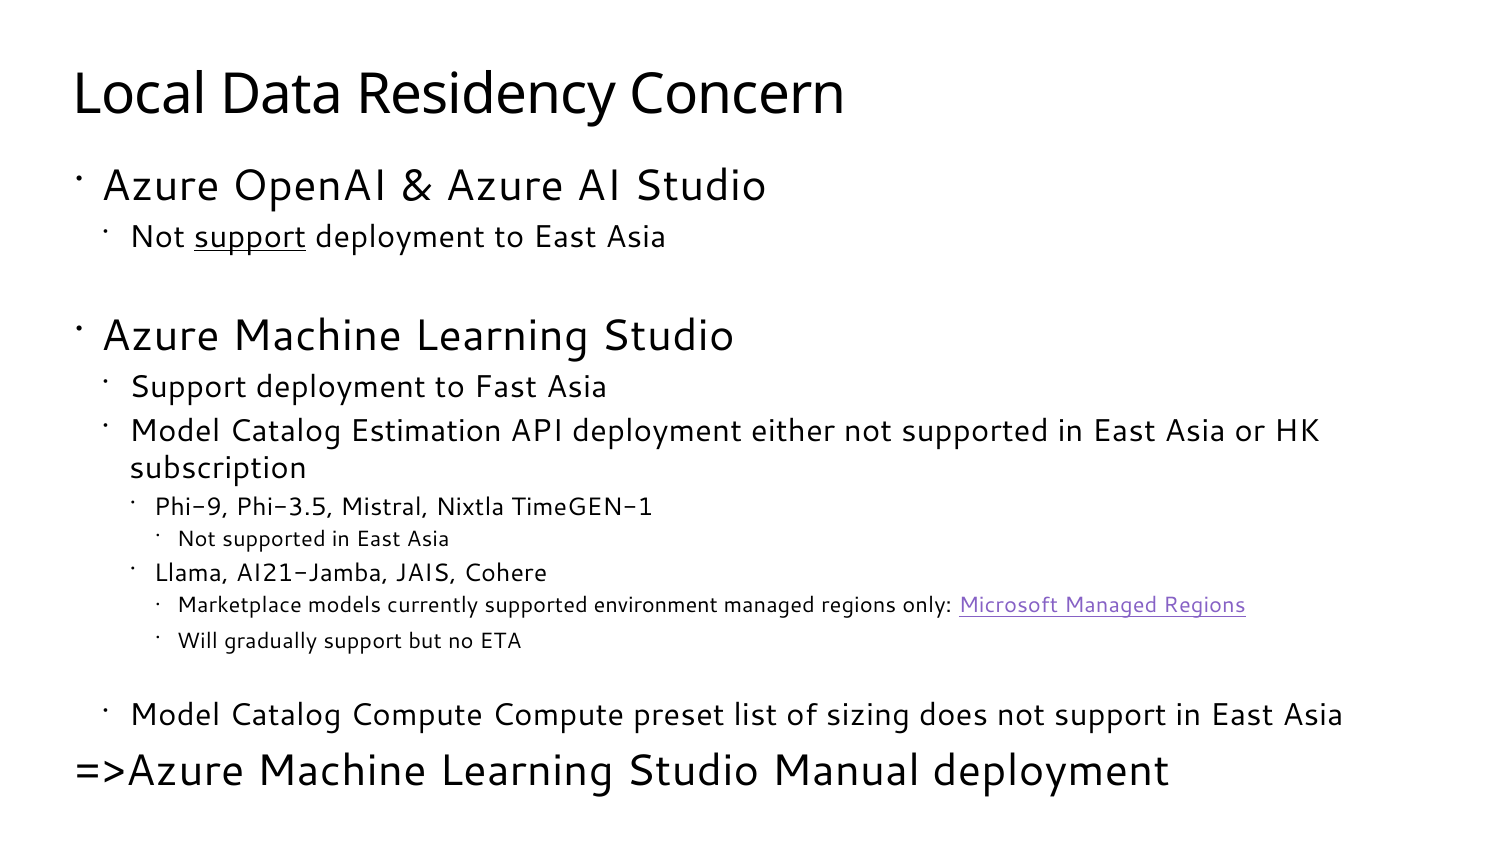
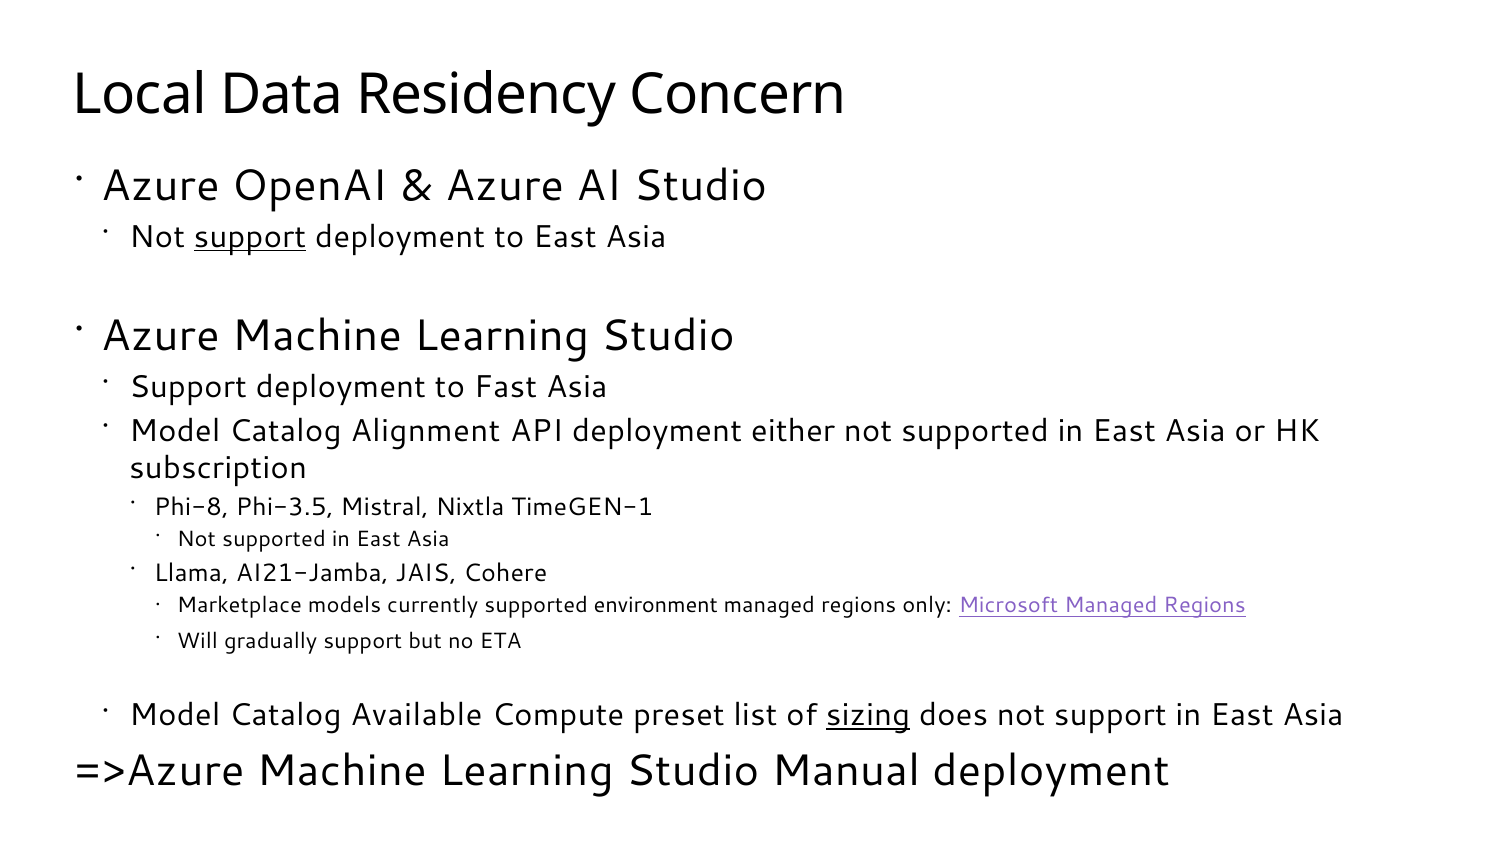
Estimation: Estimation -> Alignment (426, 431)
Phi-9: Phi-9 -> Phi-8 (191, 507)
Catalog Compute: Compute -> Available (416, 715)
sizing underline: none -> present (868, 715)
